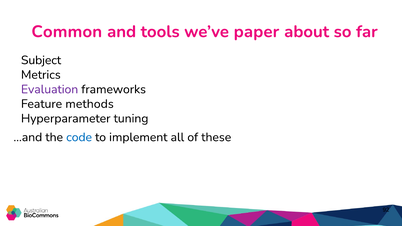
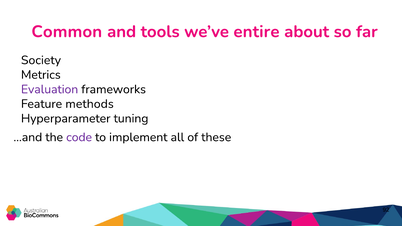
paper: paper -> entire (256, 32)
Subject: Subject -> Society (41, 60)
code colour: blue -> purple (79, 137)
